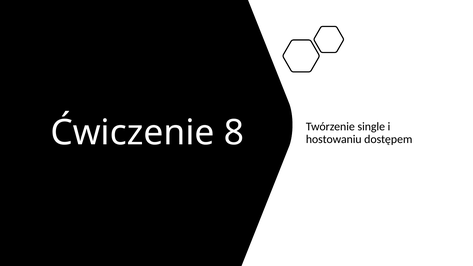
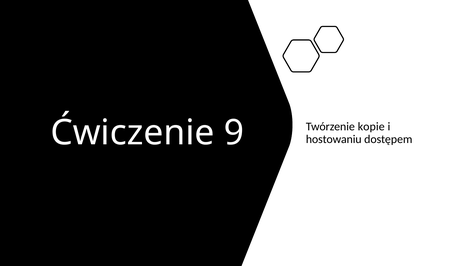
8: 8 -> 9 (234, 133)
single: single -> kopie (371, 127)
